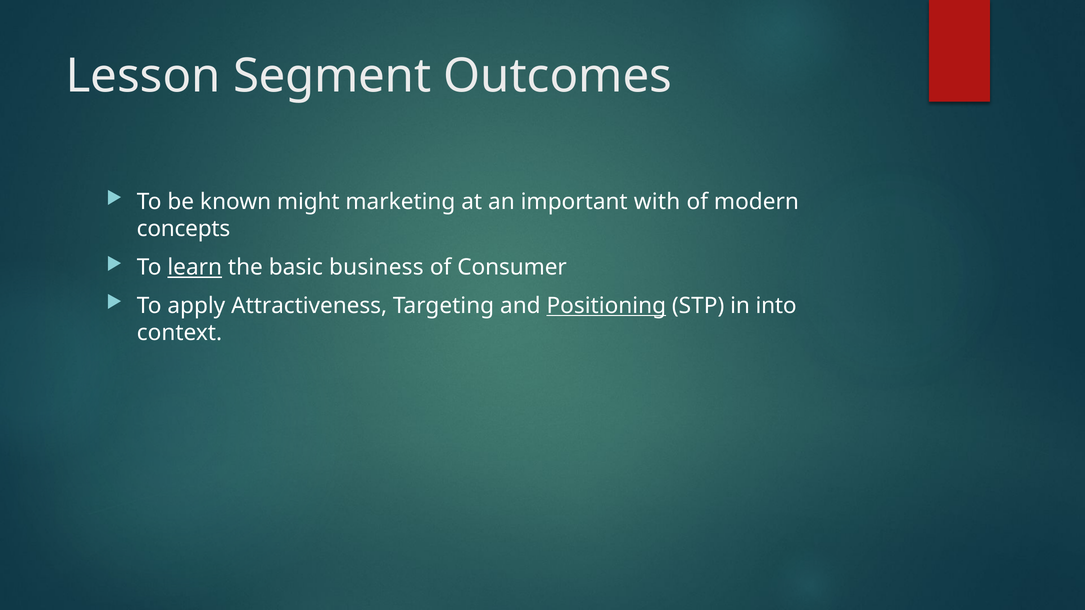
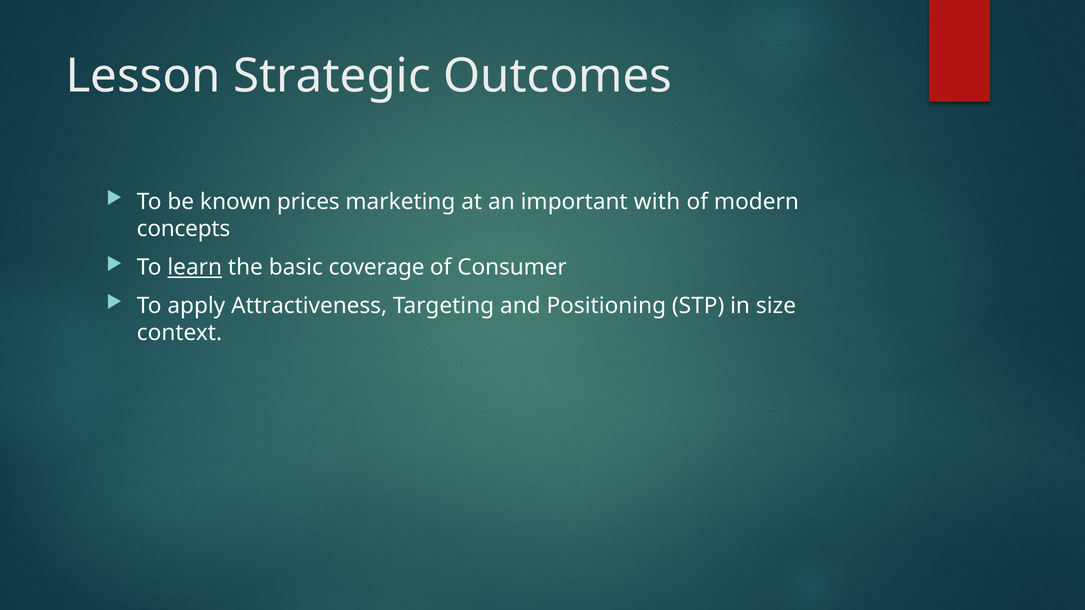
Segment: Segment -> Strategic (332, 76)
might: might -> prices (308, 202)
business: business -> coverage (377, 268)
Positioning underline: present -> none (606, 306)
into: into -> size (776, 306)
